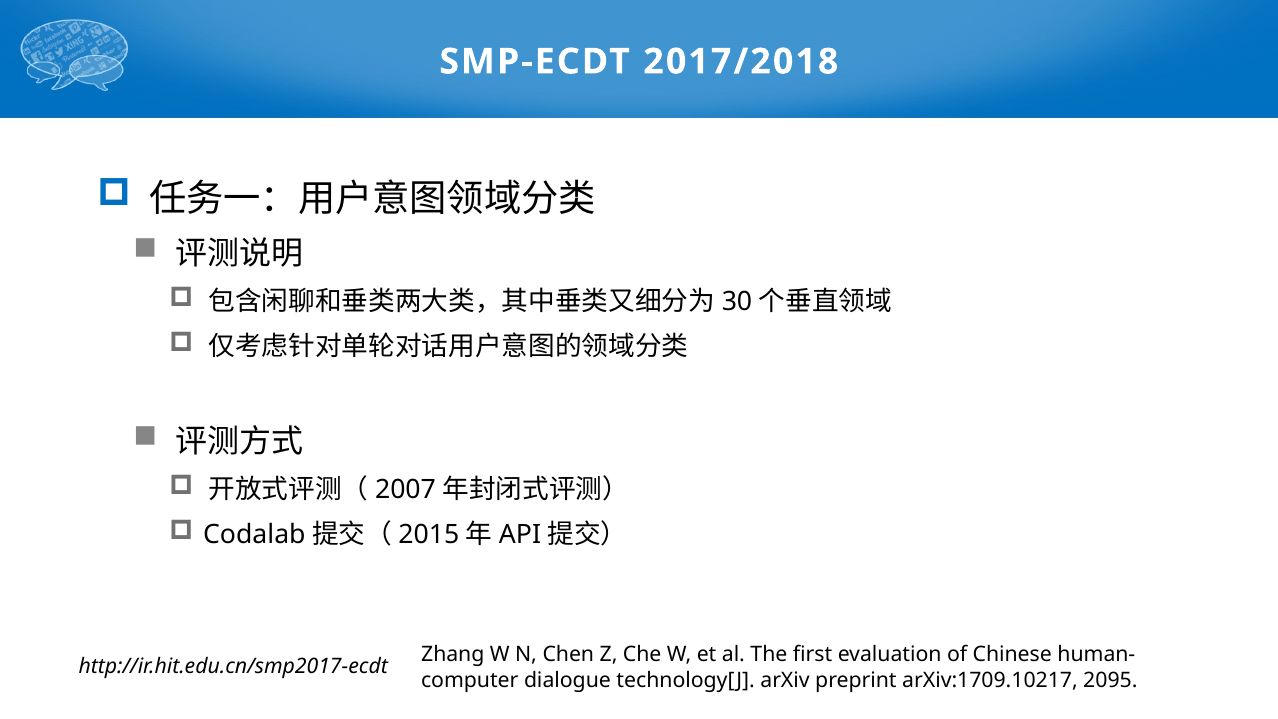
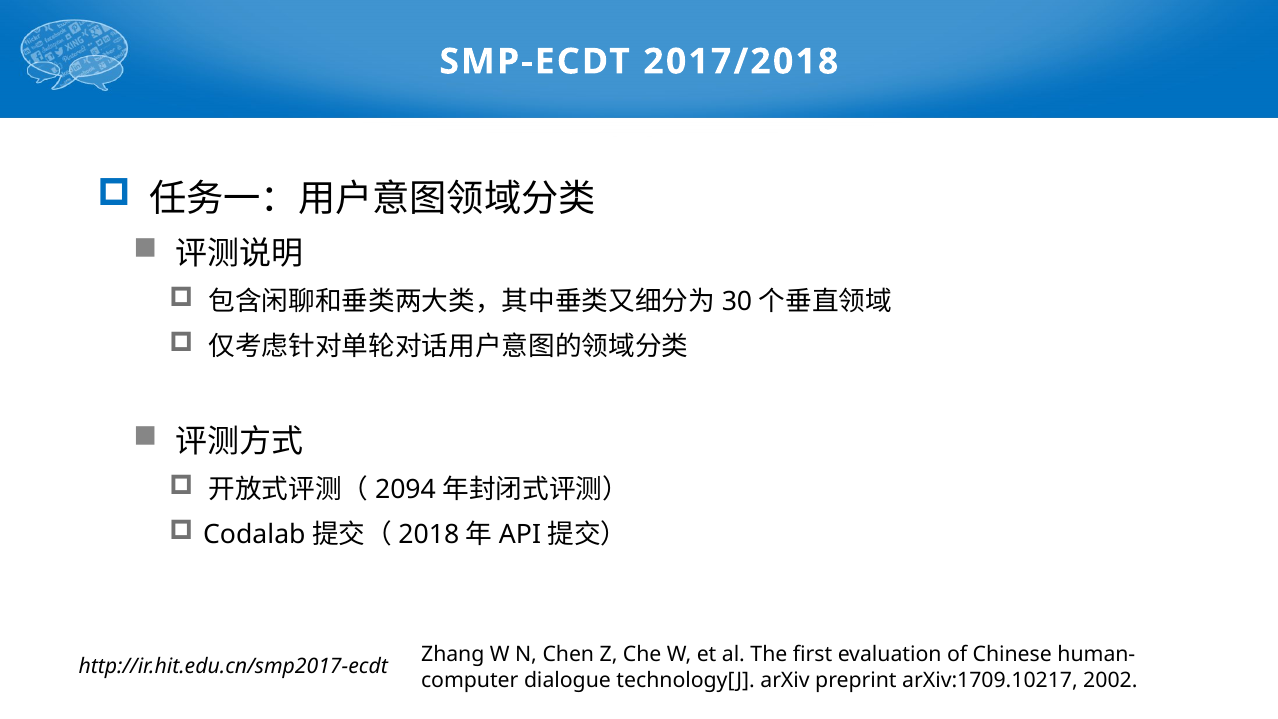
2007: 2007 -> 2094 (405, 490)
2015: 2015 -> 2018 (429, 535)
2095: 2095 -> 2002 (1110, 680)
